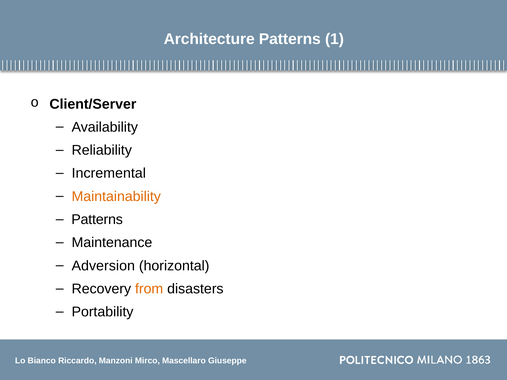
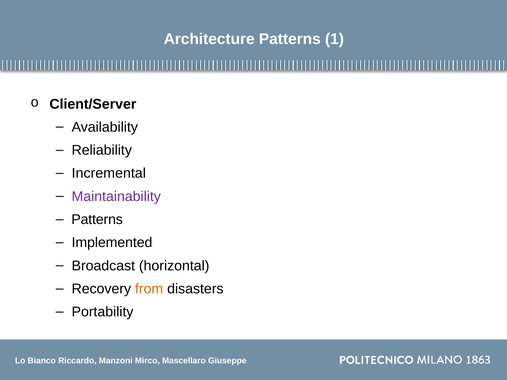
Maintainability colour: orange -> purple (116, 197)
Maintenance: Maintenance -> Implemented (112, 243)
Adversion: Adversion -> Broadcast (103, 266)
